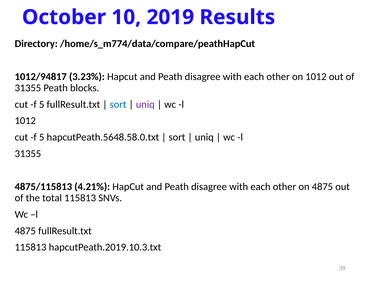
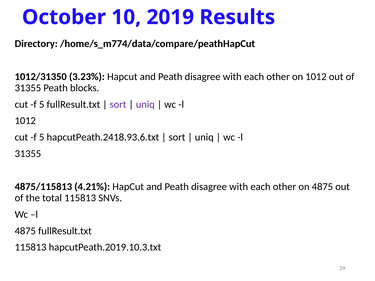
1012/94817: 1012/94817 -> 1012/31350 (41, 77)
sort colour: blue -> purple (118, 104)
hapcutPeath.5648.58.0.txt: hapcutPeath.5648.58.0.txt -> hapcutPeath.2418.93.6.txt (103, 137)
